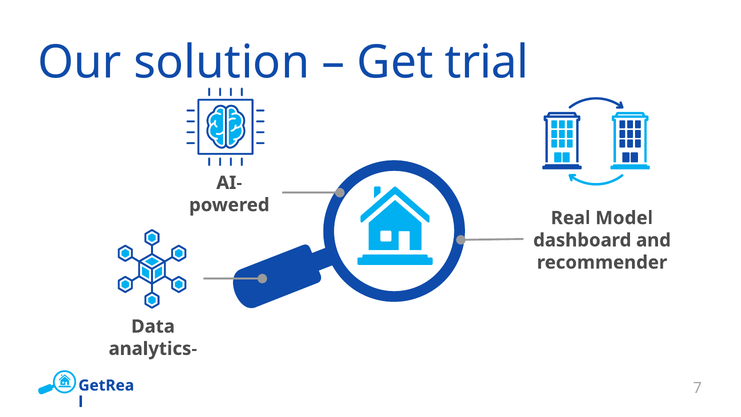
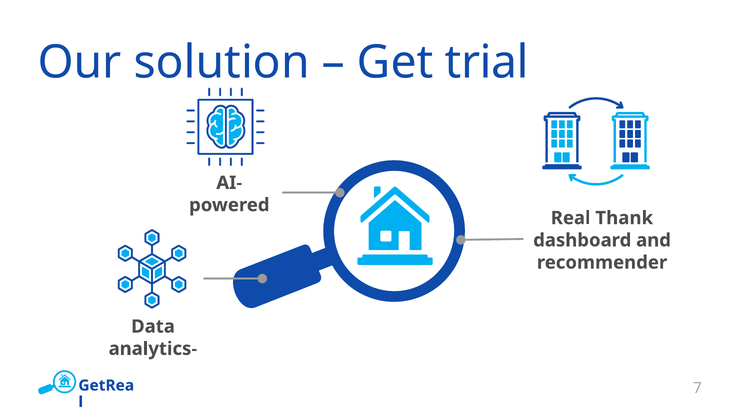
Model: Model -> Thank (624, 218)
